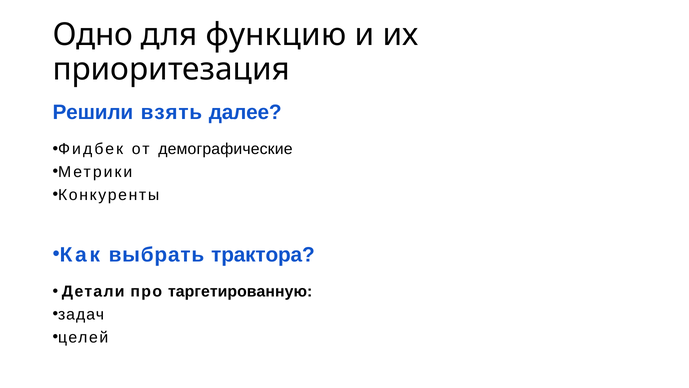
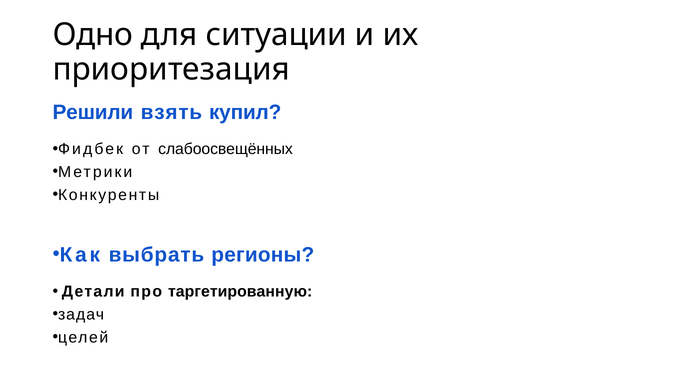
функцию: функцию -> ситуации (276, 35)
далее: далее -> купил (245, 112)
демографические: демографические -> слабоосвещённых (226, 149)
трактора: трактора -> регионы (263, 254)
